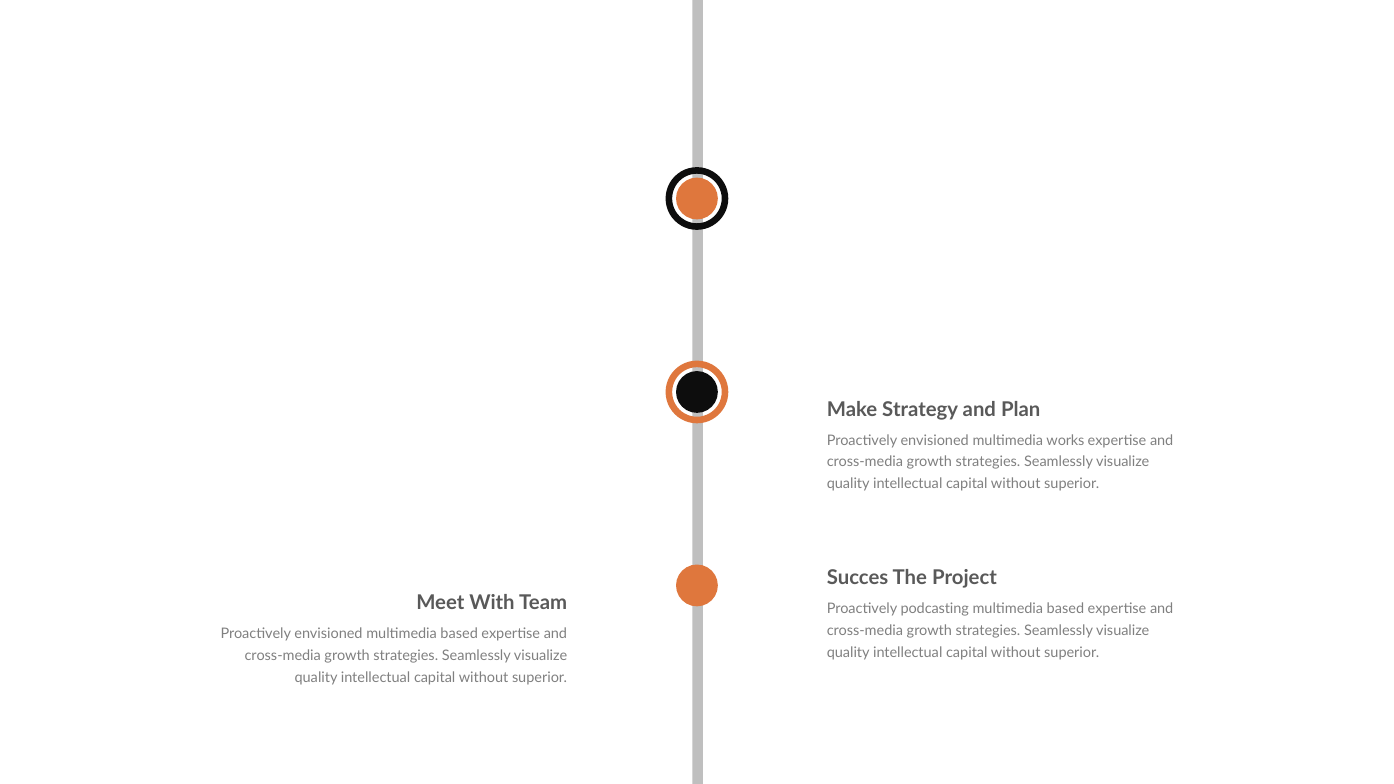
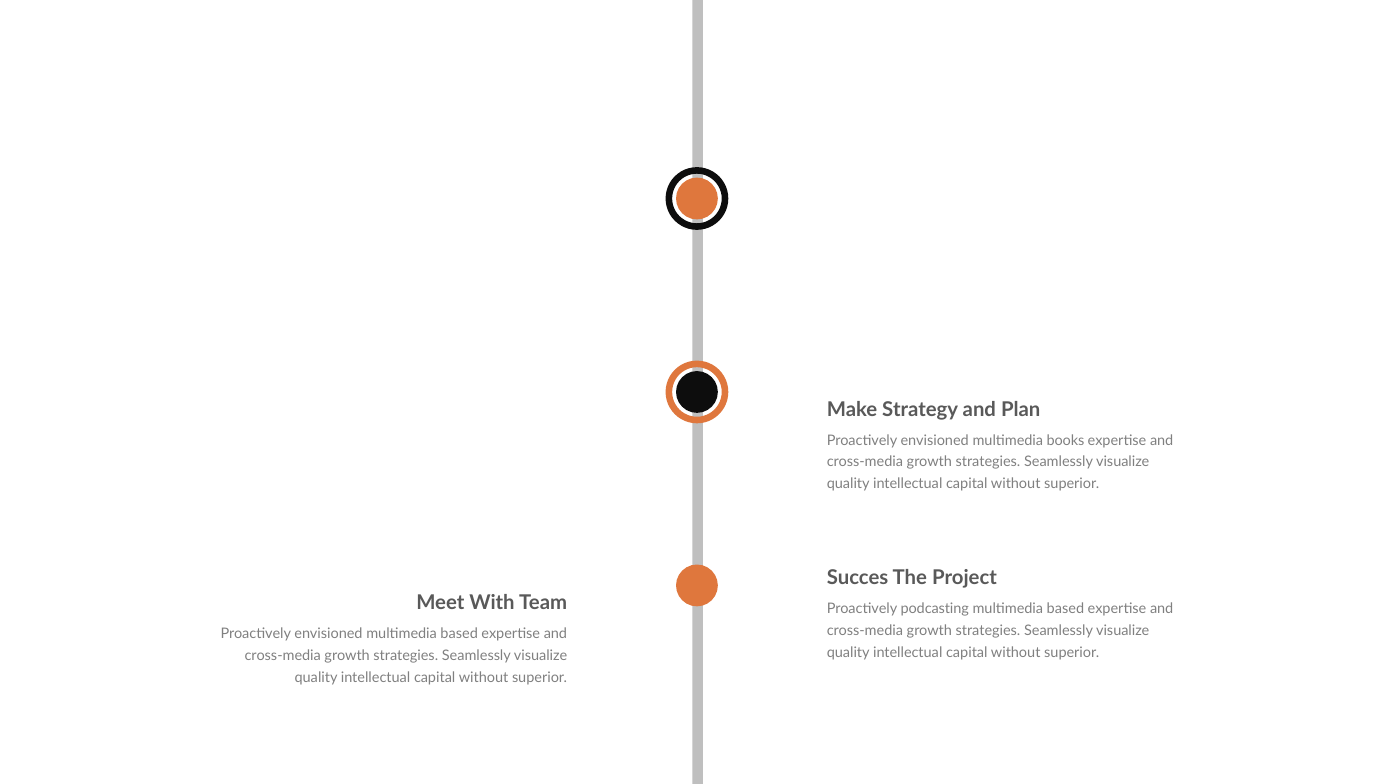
works: works -> books (1066, 440)
